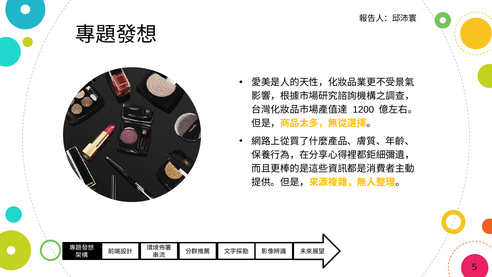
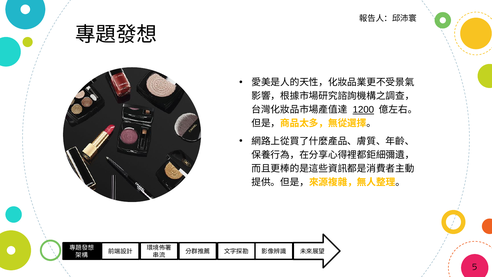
1200 underline: none -> present (363, 110)
